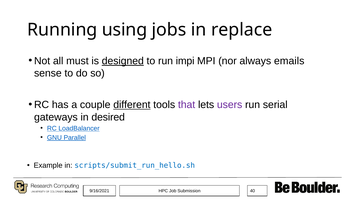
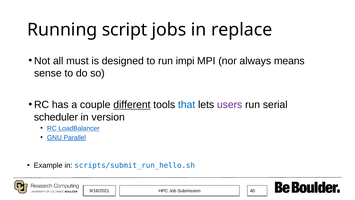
using: using -> script (125, 30)
designed underline: present -> none (123, 61)
emails: emails -> means (289, 61)
that colour: purple -> blue (187, 105)
gateways: gateways -> scheduler (56, 117)
desired: desired -> version (108, 117)
